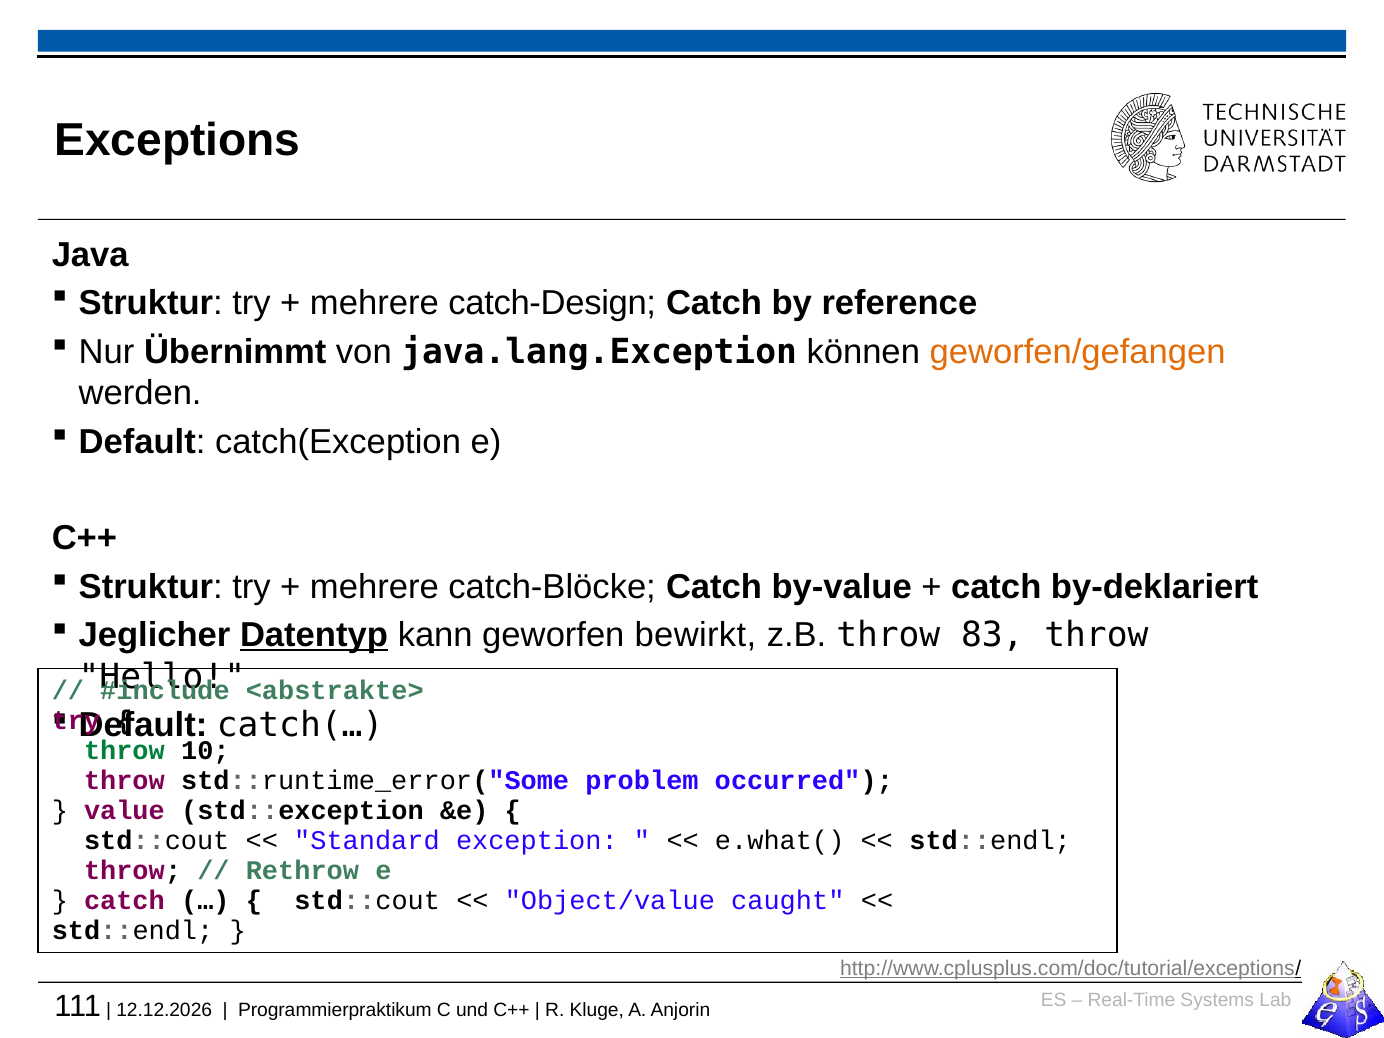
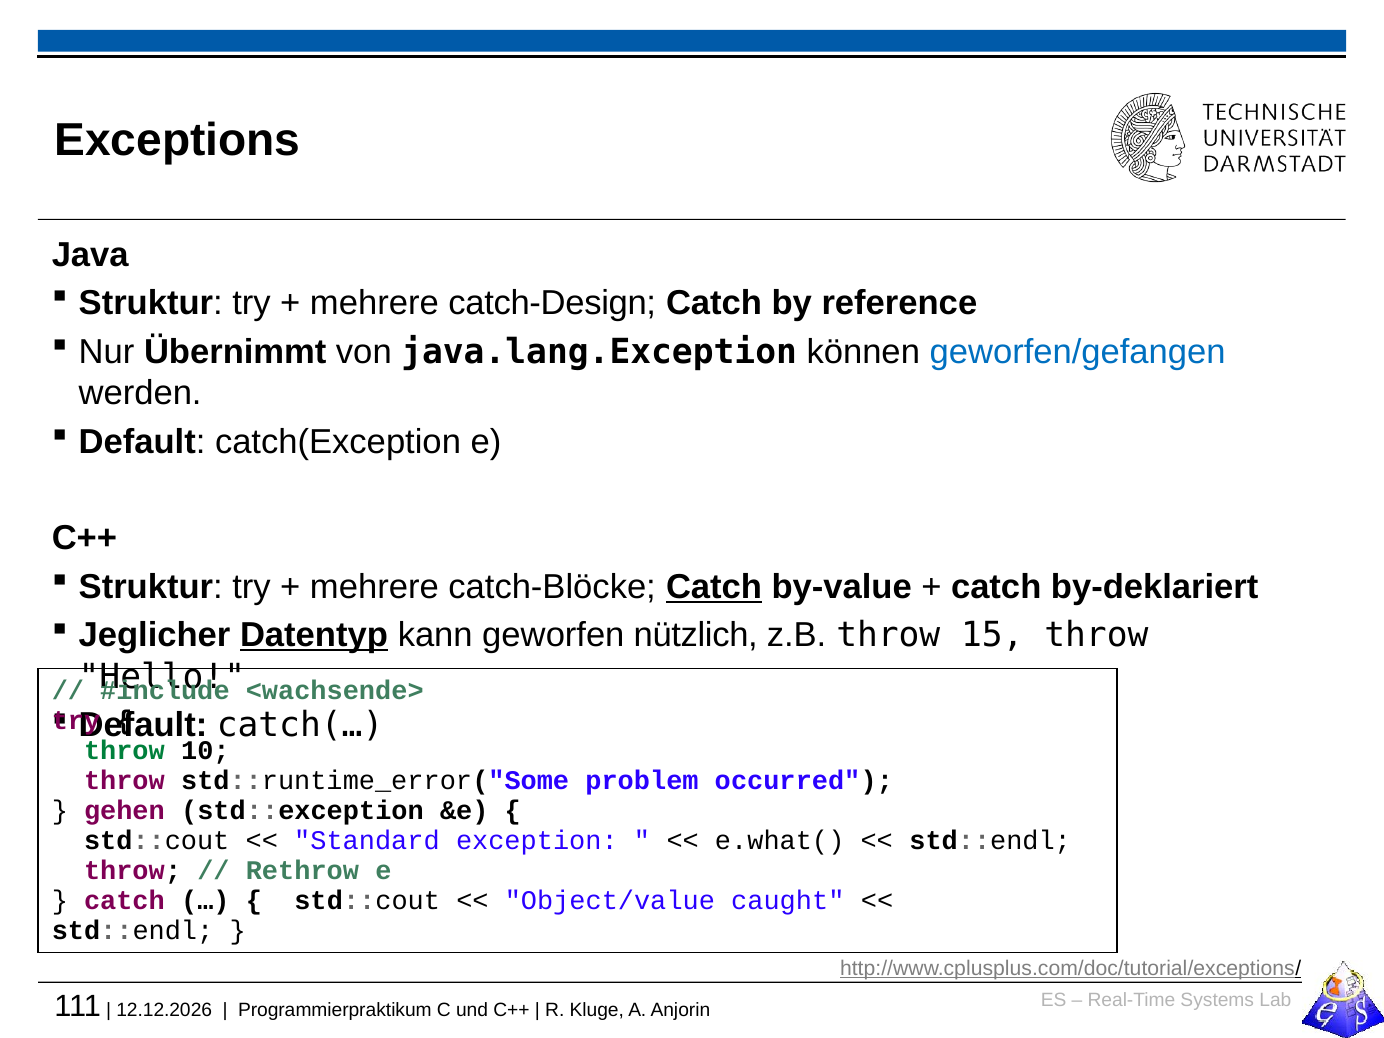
geworfen/gefangen colour: orange -> blue (1078, 352)
Catch underline: none -> present (714, 587)
bewirkt: bewirkt -> nützlich (696, 635)
83: 83 -> 15 (992, 635)
<abstrakte>: <abstrakte> -> <wachsende> (335, 691)
value: value -> gehen (124, 811)
